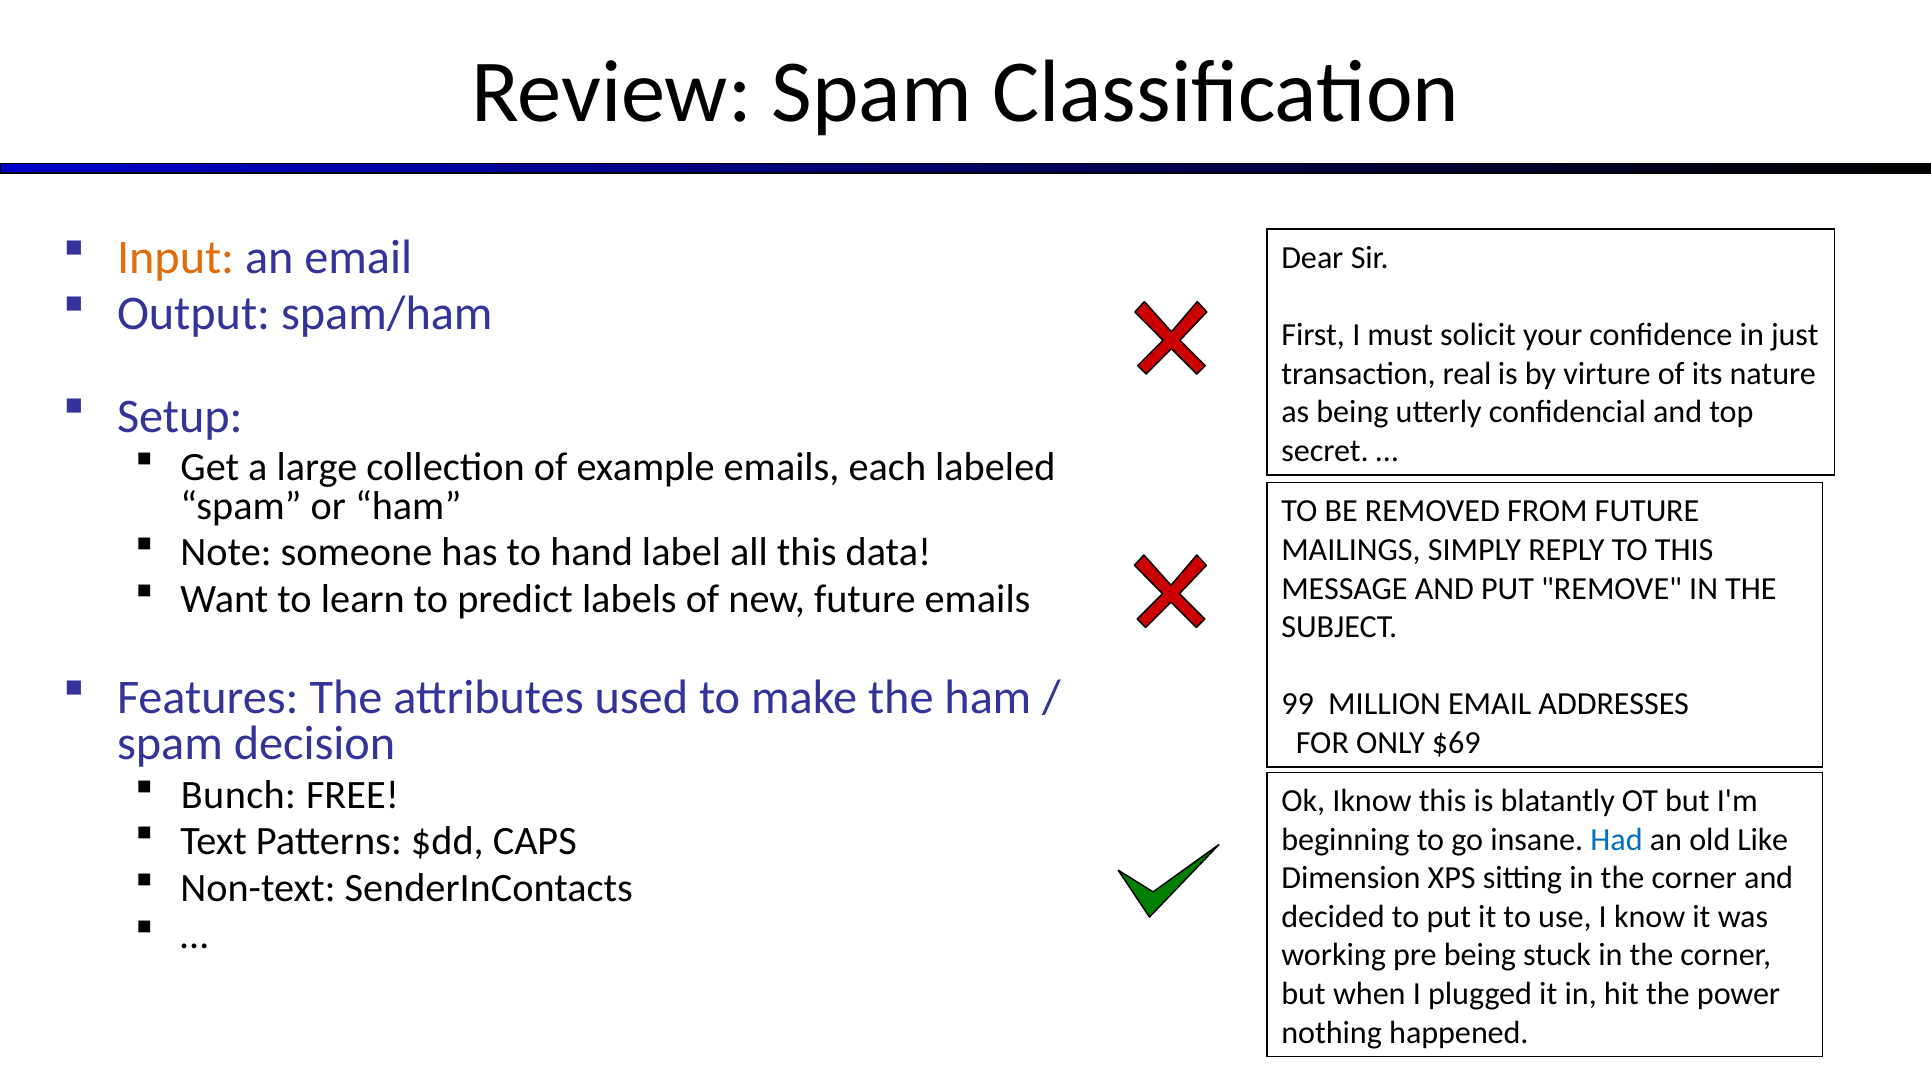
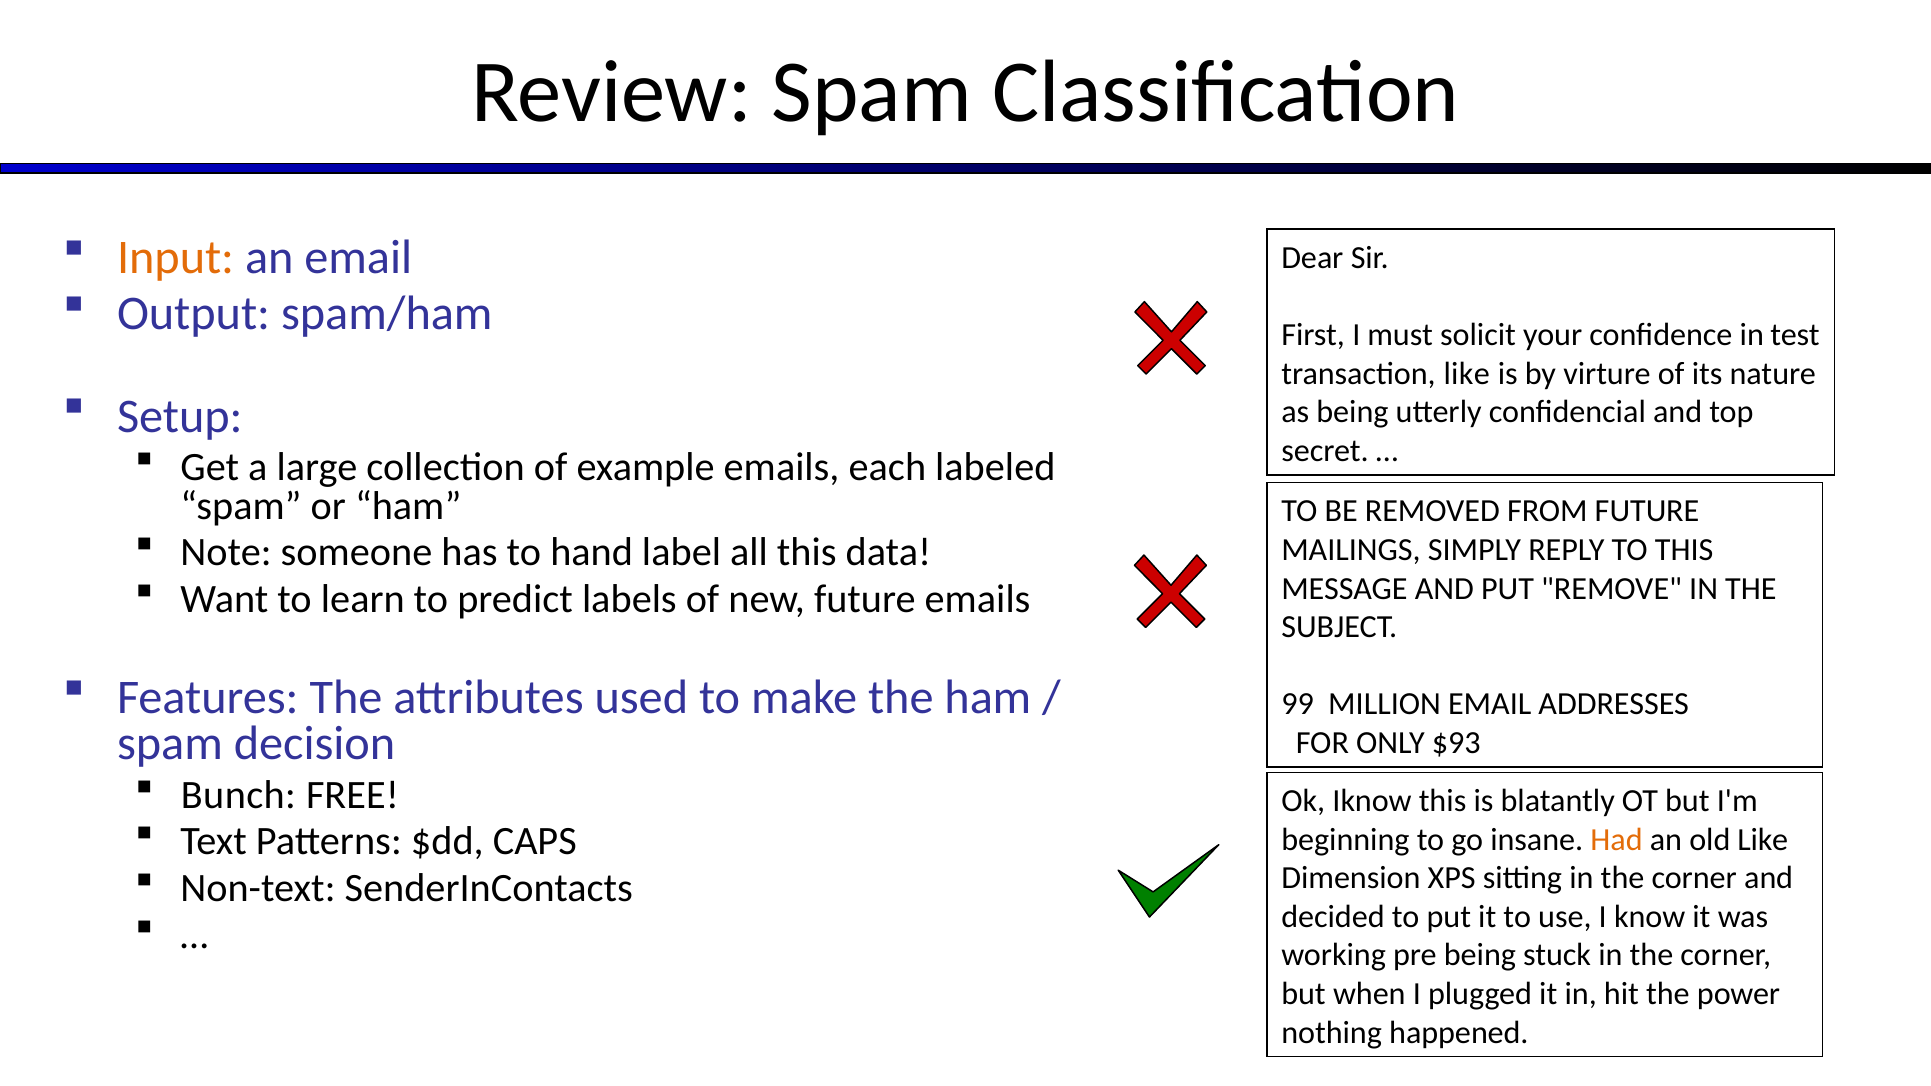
just: just -> test (1795, 335)
transaction real: real -> like (1467, 374)
$69: $69 -> $93 (1456, 743)
Had colour: blue -> orange (1617, 840)
